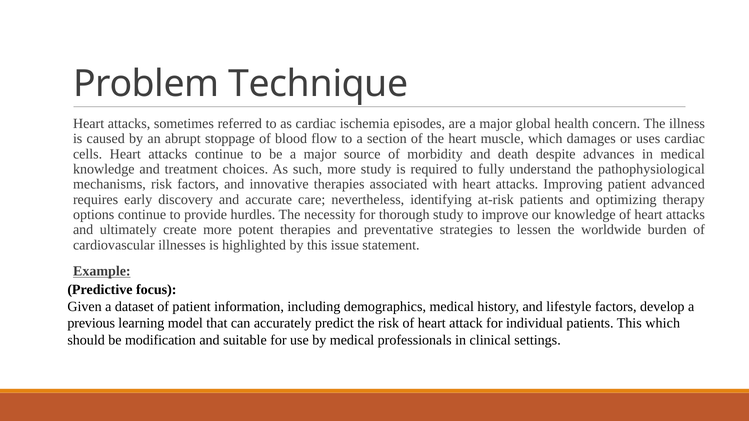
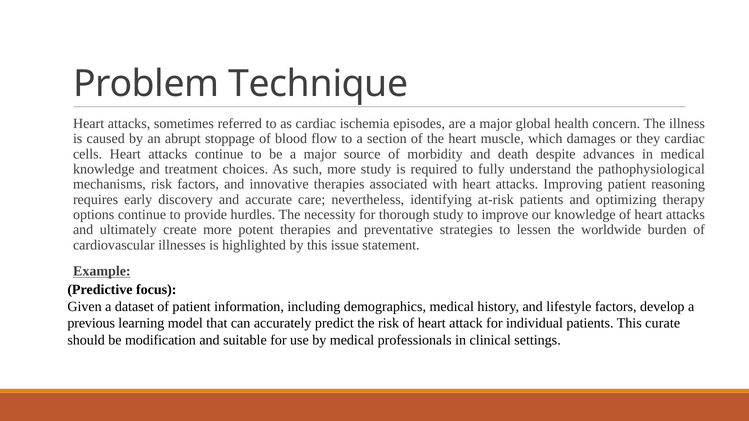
uses: uses -> they (648, 139)
advanced: advanced -> reasoning (678, 184)
This which: which -> curate (663, 324)
